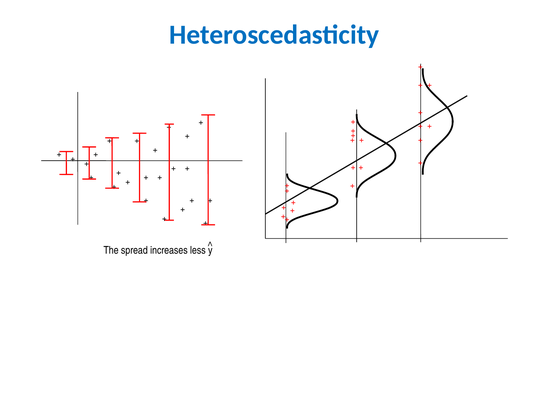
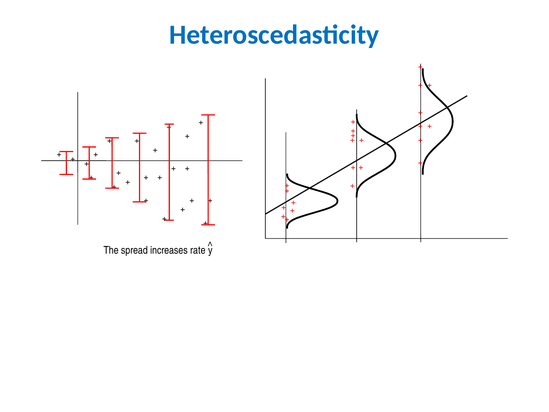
less: less -> rate (198, 250)
